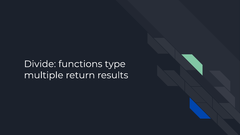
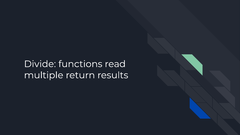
type: type -> read (115, 64)
